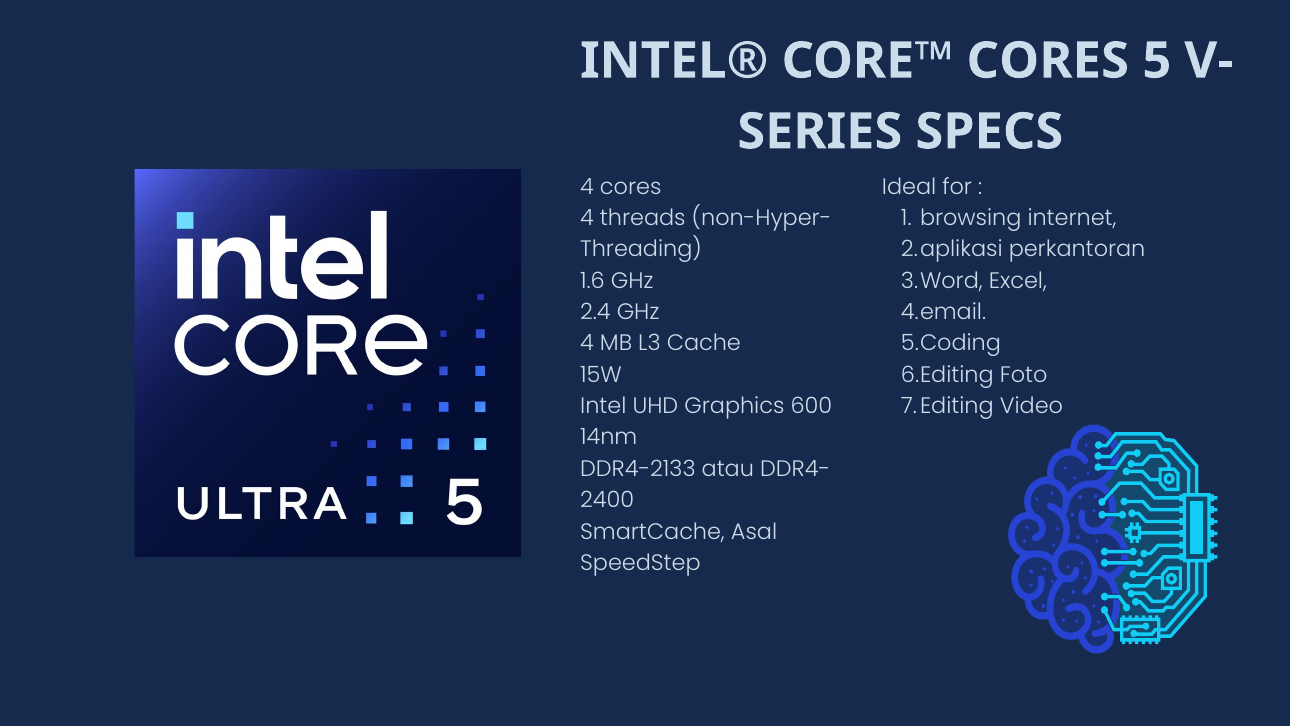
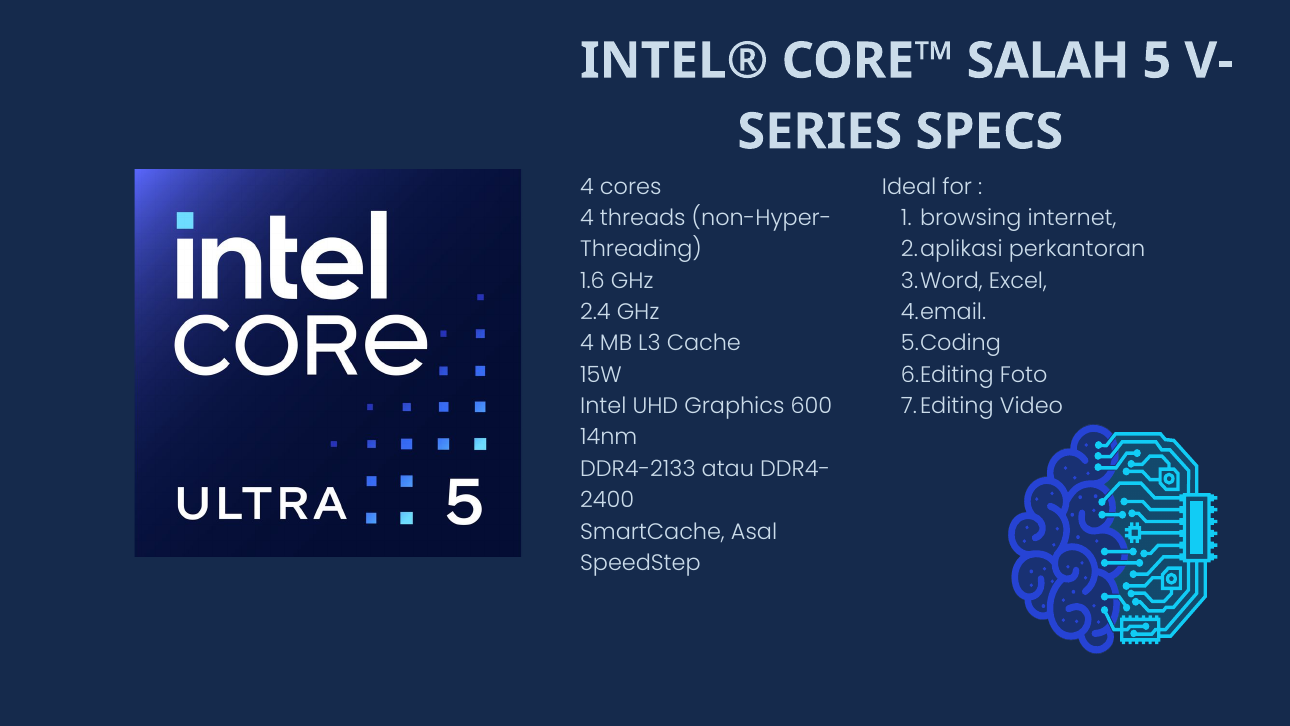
CORE™ CORES: CORES -> SALAH (1048, 61)
